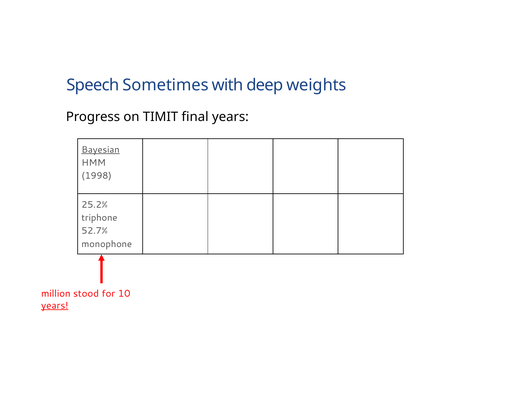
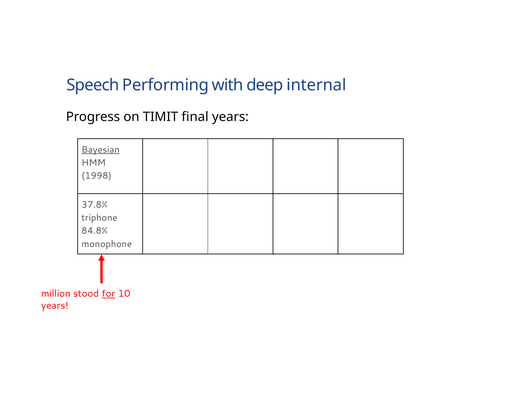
Sometimes: Sometimes -> Performing (166, 85)
weights: weights -> internal (316, 85)
25.2%: 25.2% -> 37.8% (95, 205)
52.7%: 52.7% -> 84.8% (95, 231)
for underline: none -> present (108, 294)
years underline: present -> none (55, 305)
